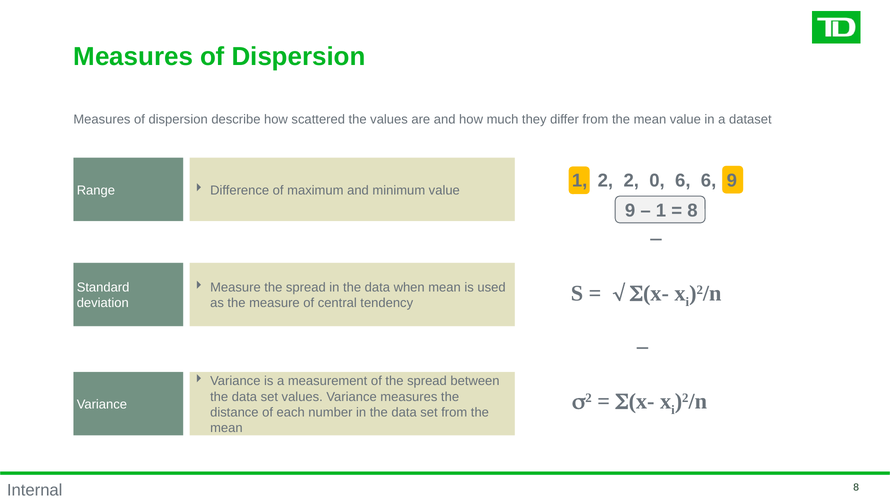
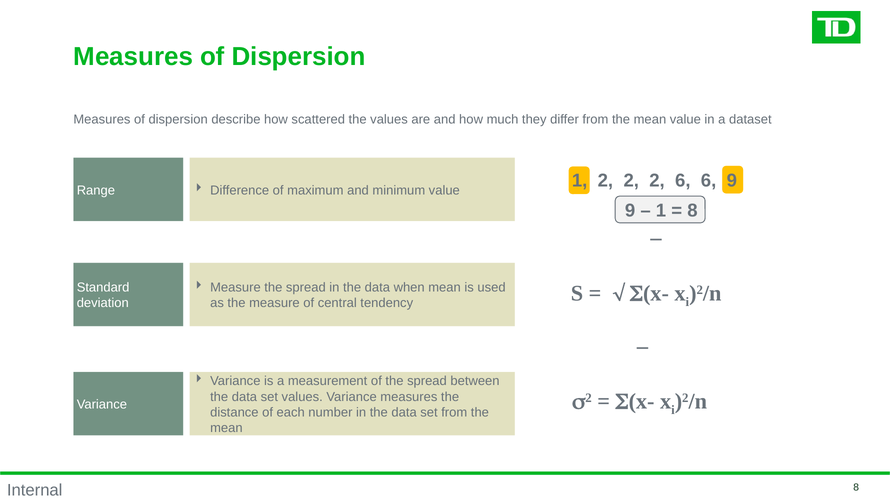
2 2 0: 0 -> 2 (657, 180)
